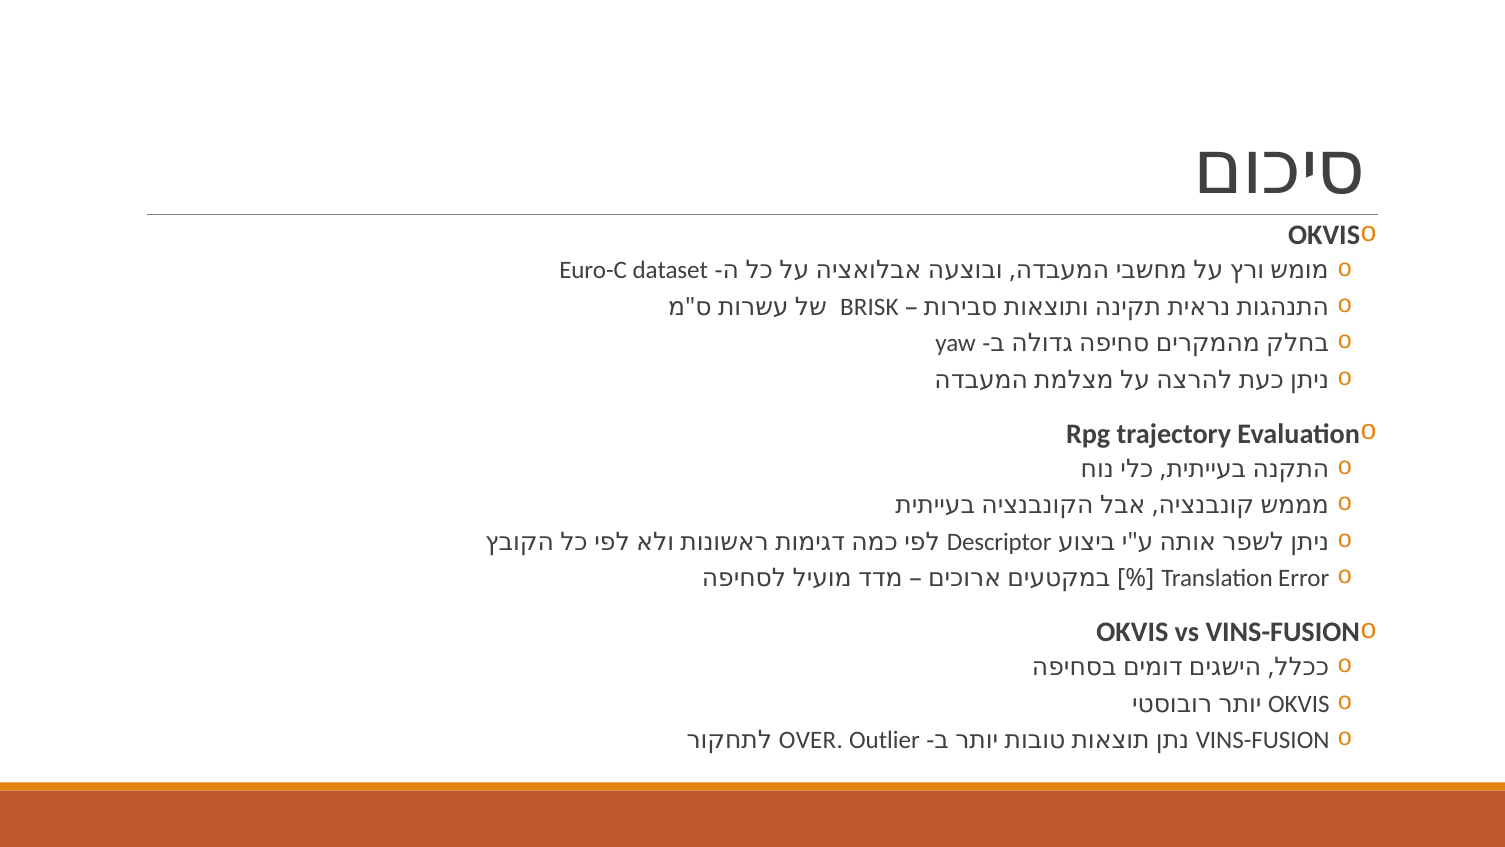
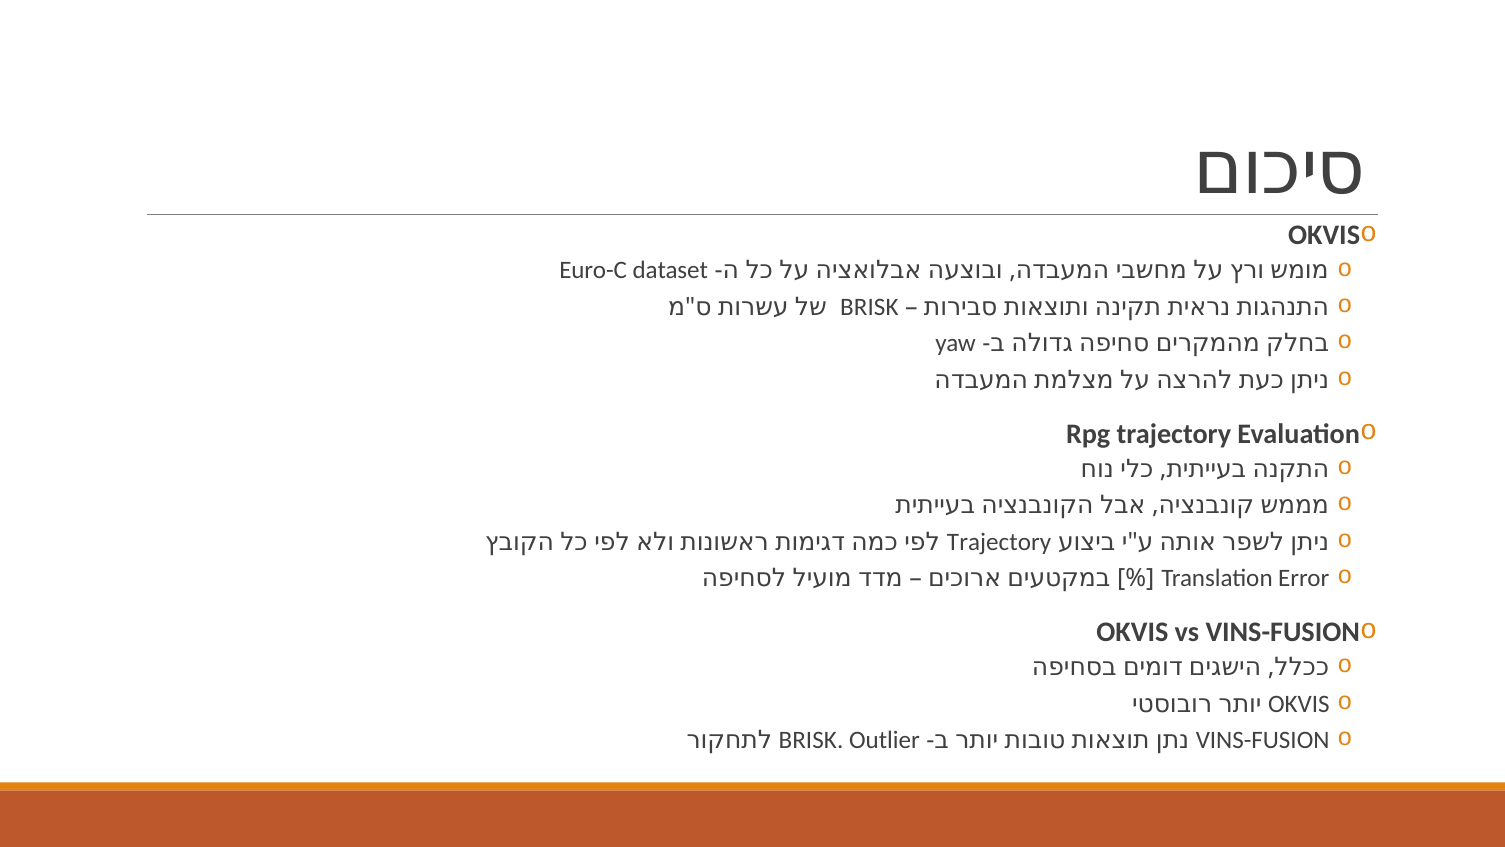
Descriptor: Descriptor -> Trajectory (999, 542)
OVER: OVER -> BRISK (811, 740)
